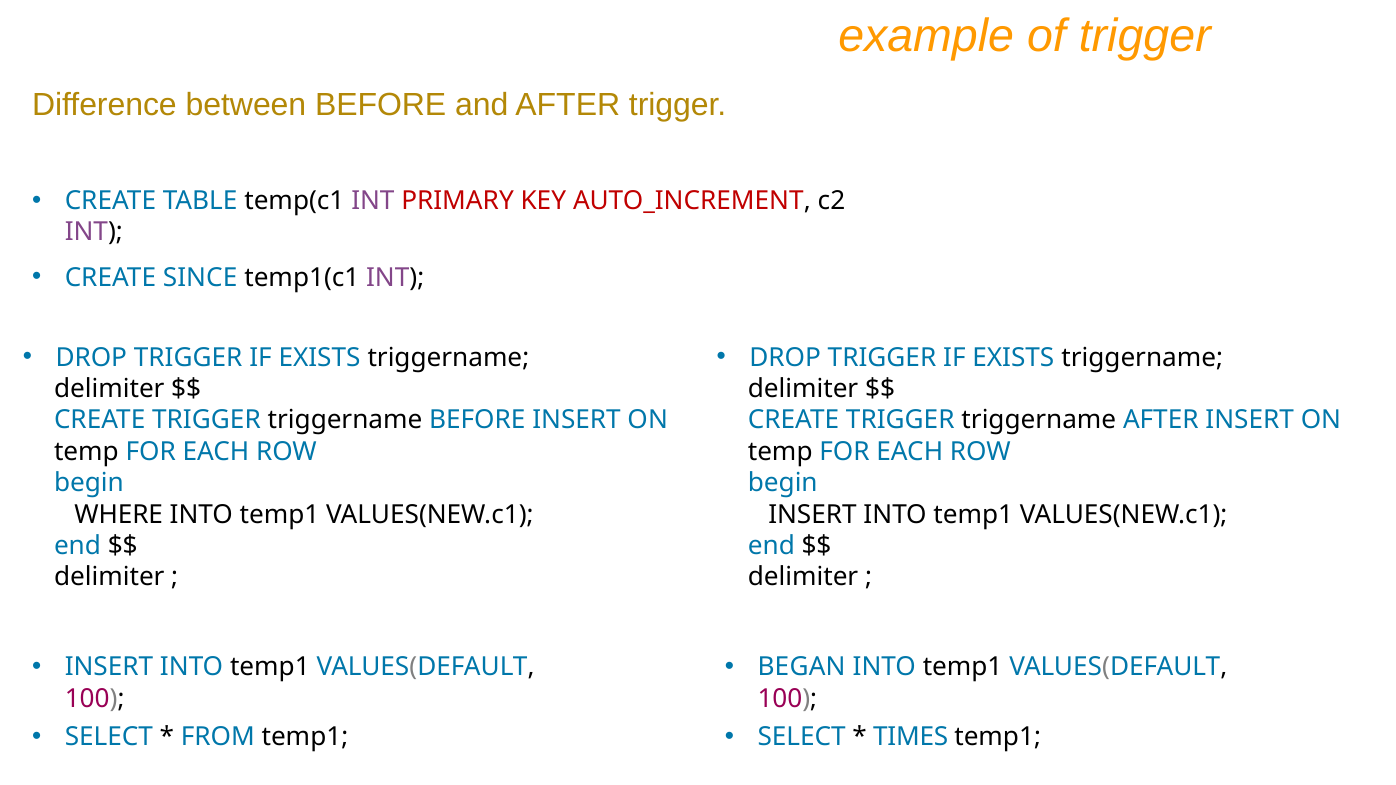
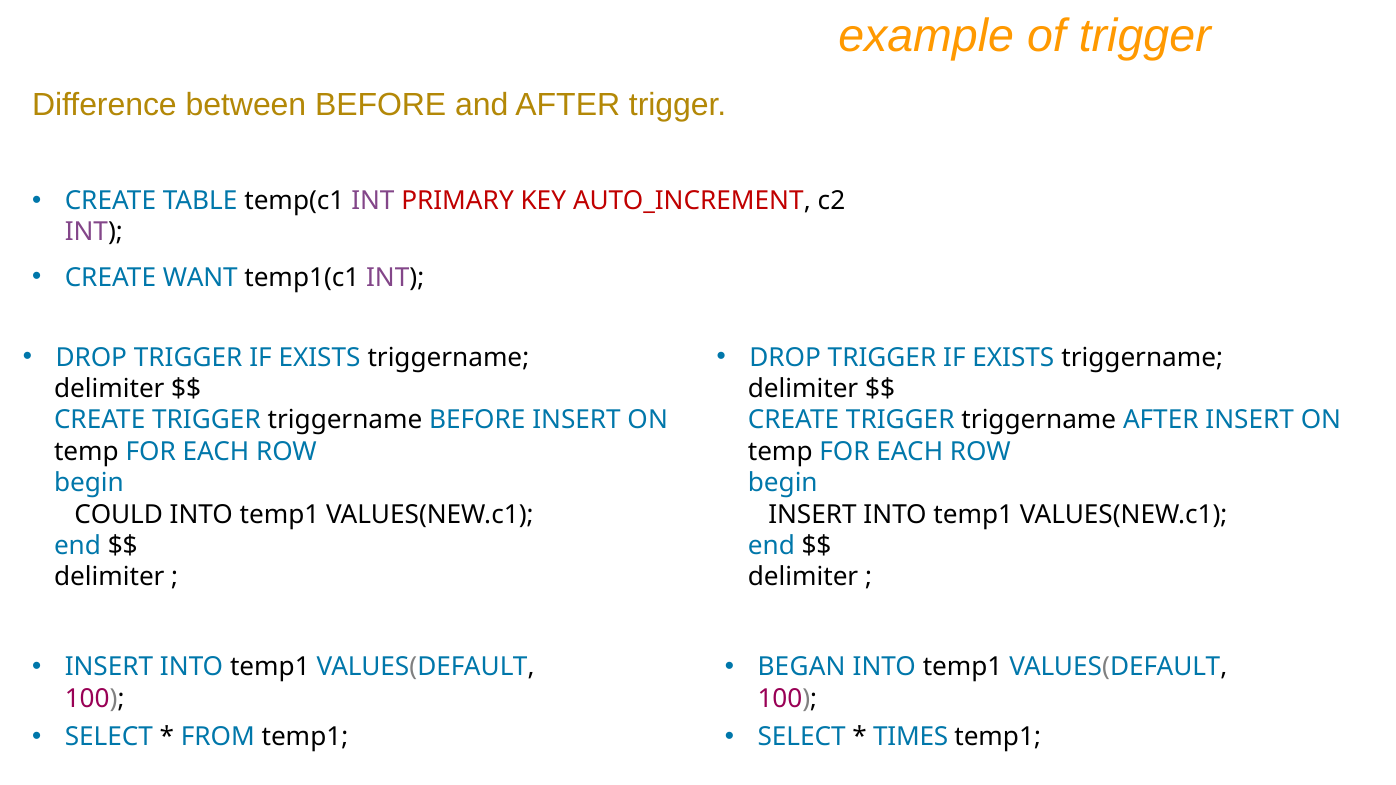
SINCE: SINCE -> WANT (200, 278)
WHERE: WHERE -> COULD (119, 515)
